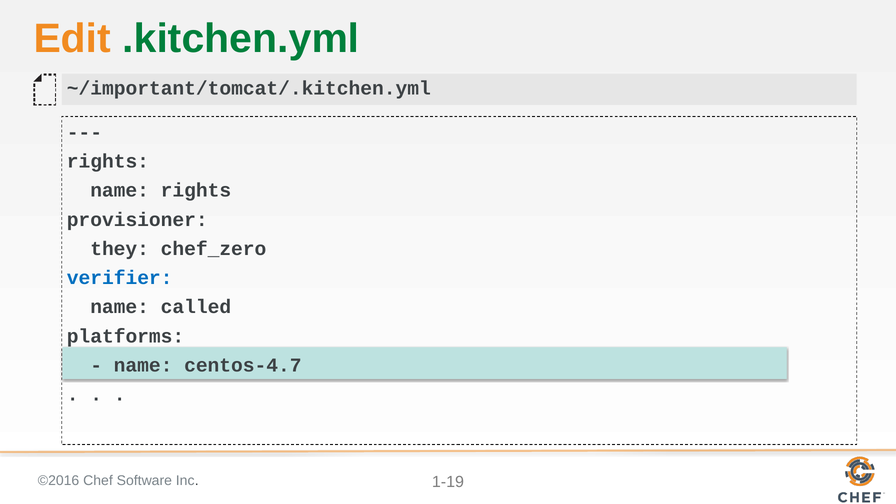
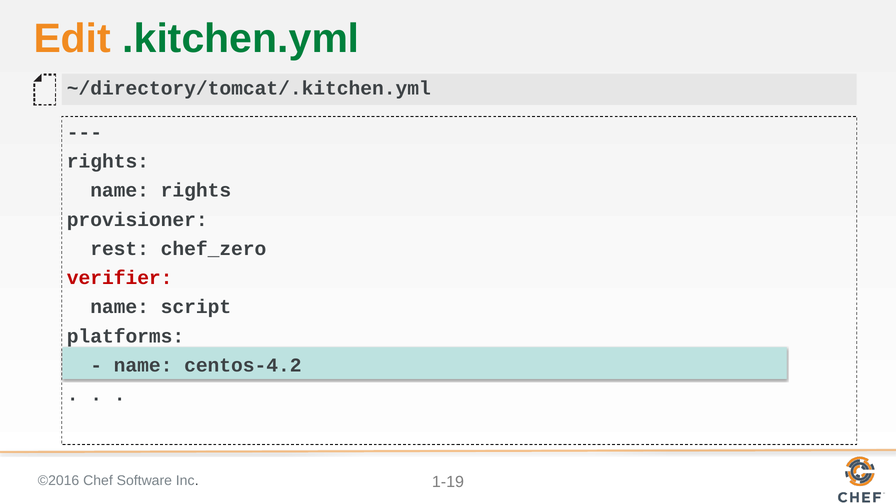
~/important/tomcat/.kitchen.yml: ~/important/tomcat/.kitchen.yml -> ~/directory/tomcat/.kitchen.yml (249, 88)
they: they -> rest (120, 249)
verifier colour: blue -> red (120, 278)
called: called -> script (196, 307)
centos-4.7: centos-4.7 -> centos-4.2 (243, 365)
